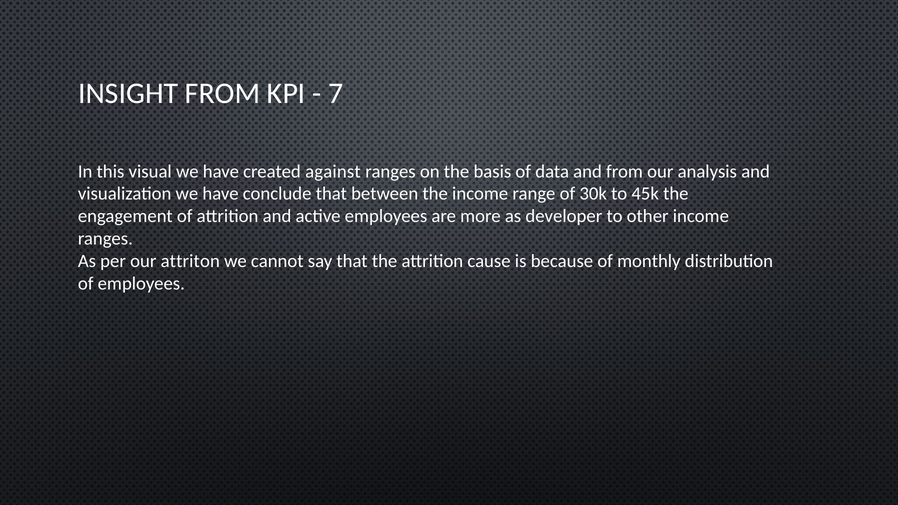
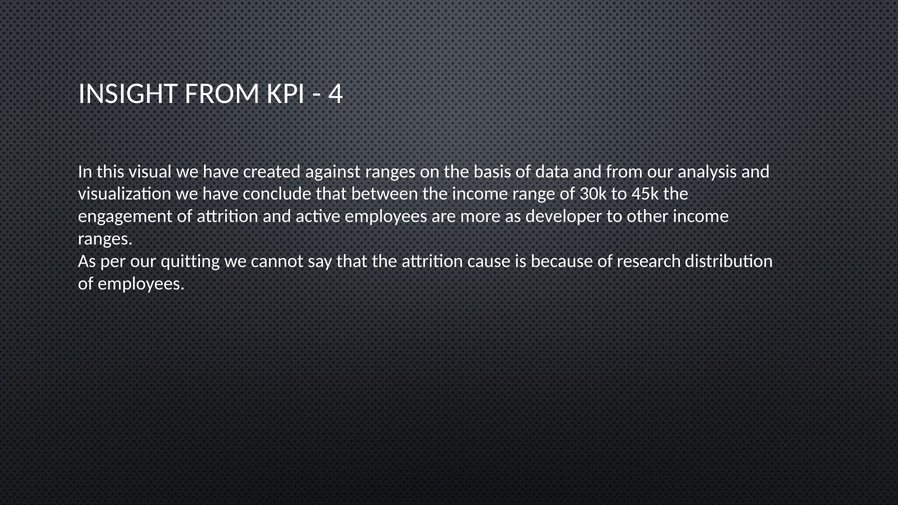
7: 7 -> 4 (336, 93)
attriton: attriton -> quitting (190, 261)
monthly: monthly -> research (649, 261)
